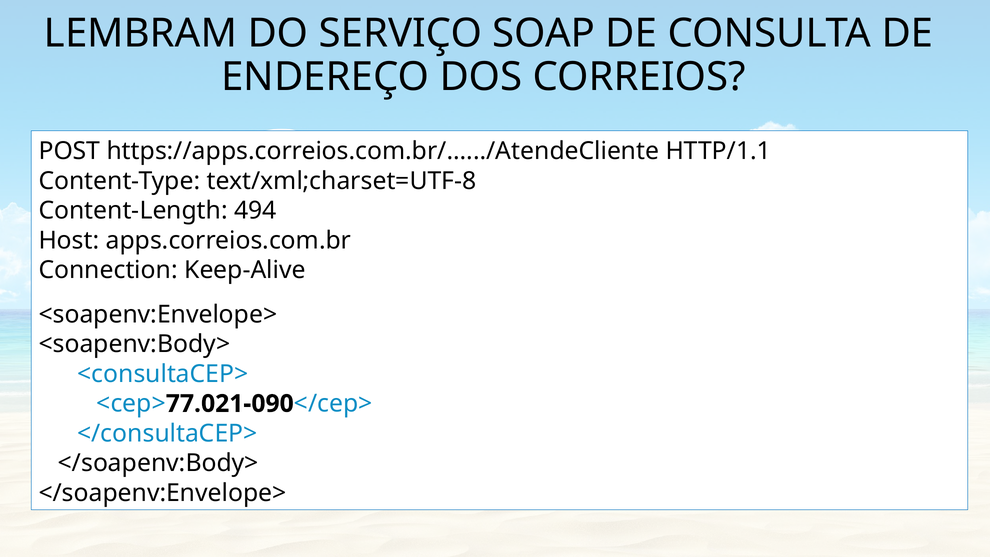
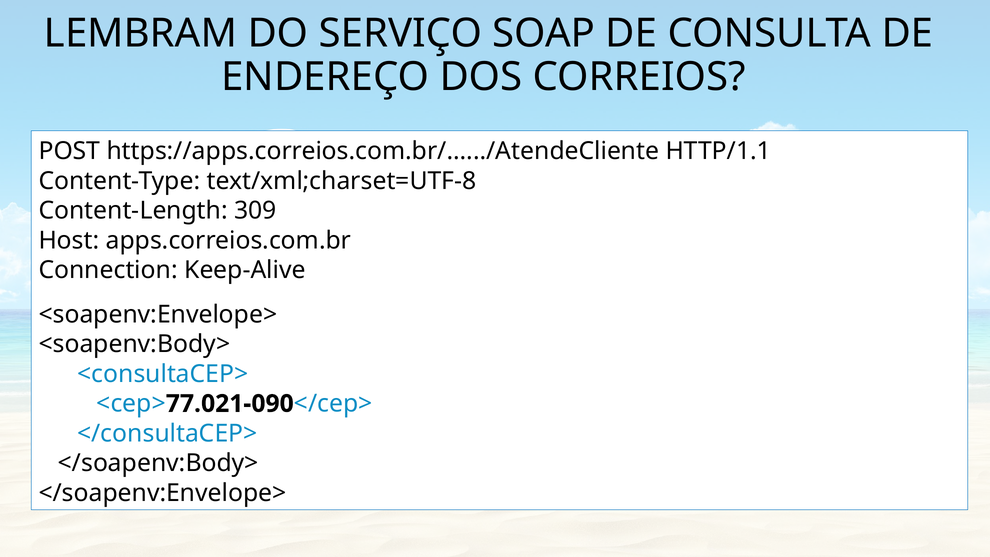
494: 494 -> 309 (255, 211)
